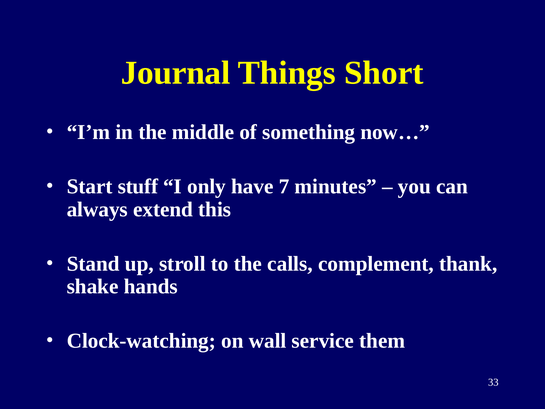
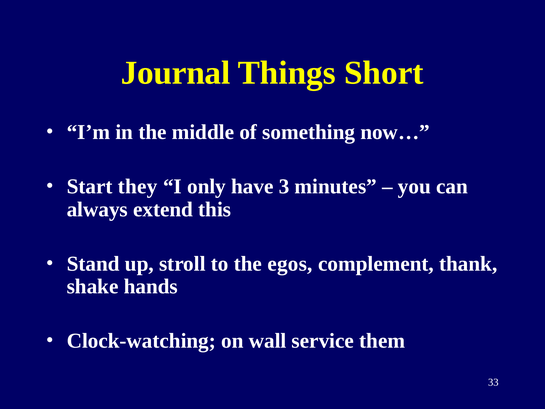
stuff: stuff -> they (138, 186)
7: 7 -> 3 (284, 186)
calls: calls -> egos (290, 264)
